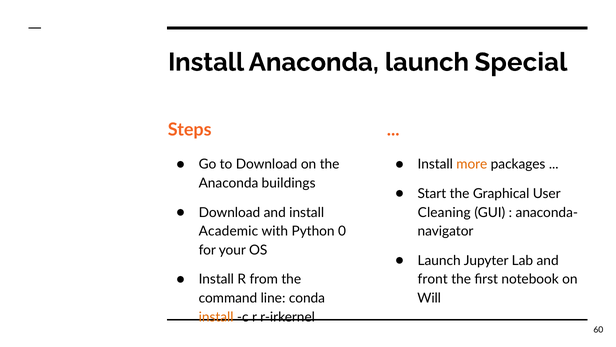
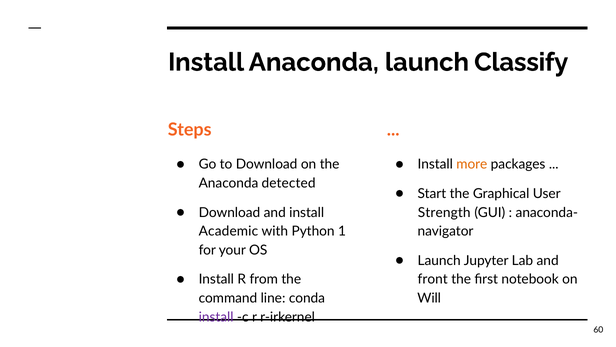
Special: Special -> Classify (521, 62)
buildings: buildings -> detected (289, 183)
Cleaning: Cleaning -> Strength (444, 212)
0: 0 -> 1 (342, 231)
install colour: orange -> purple (216, 317)
